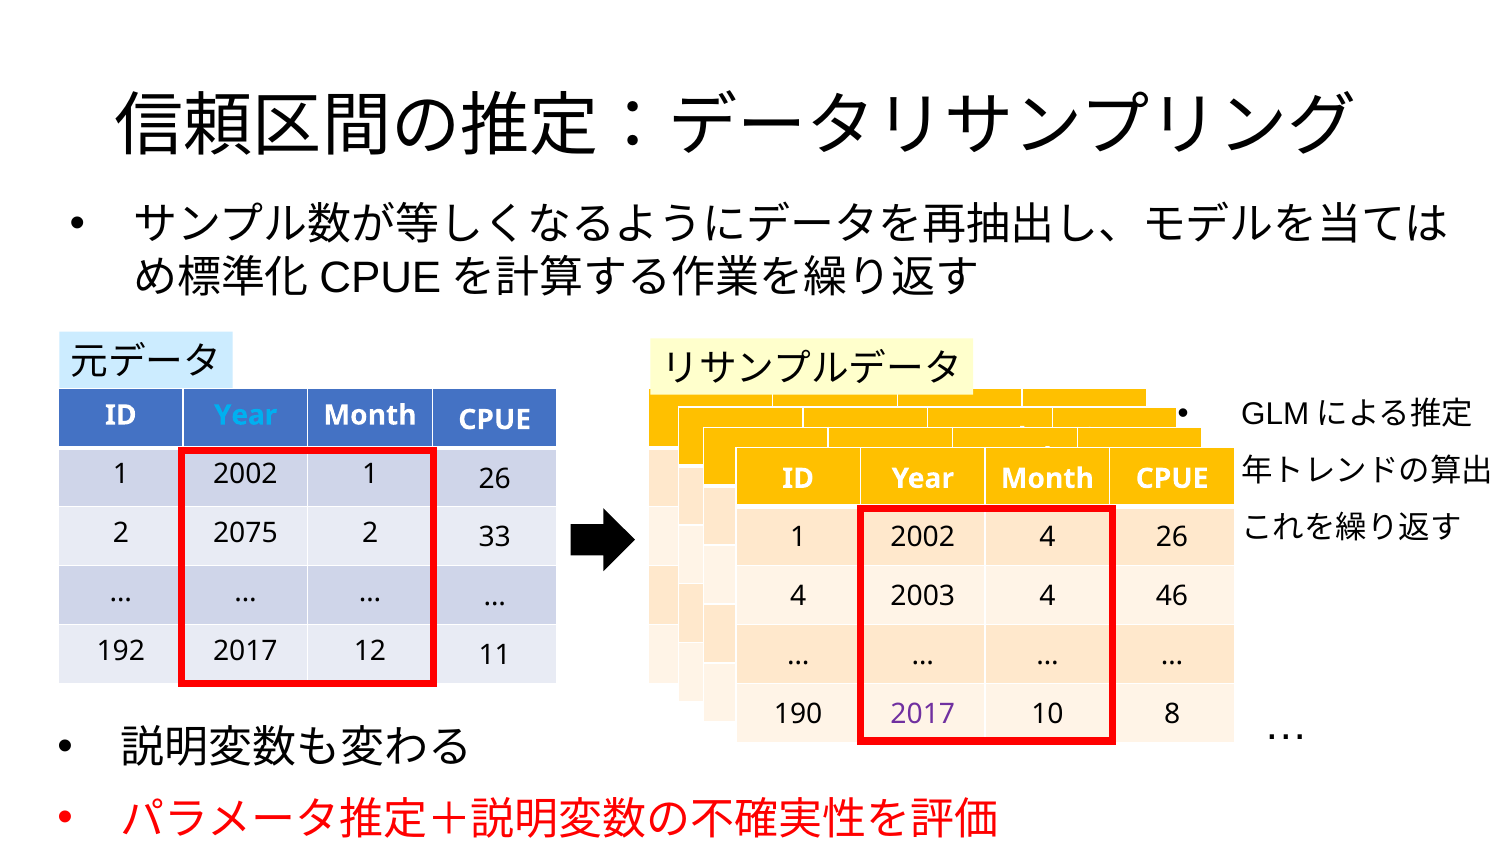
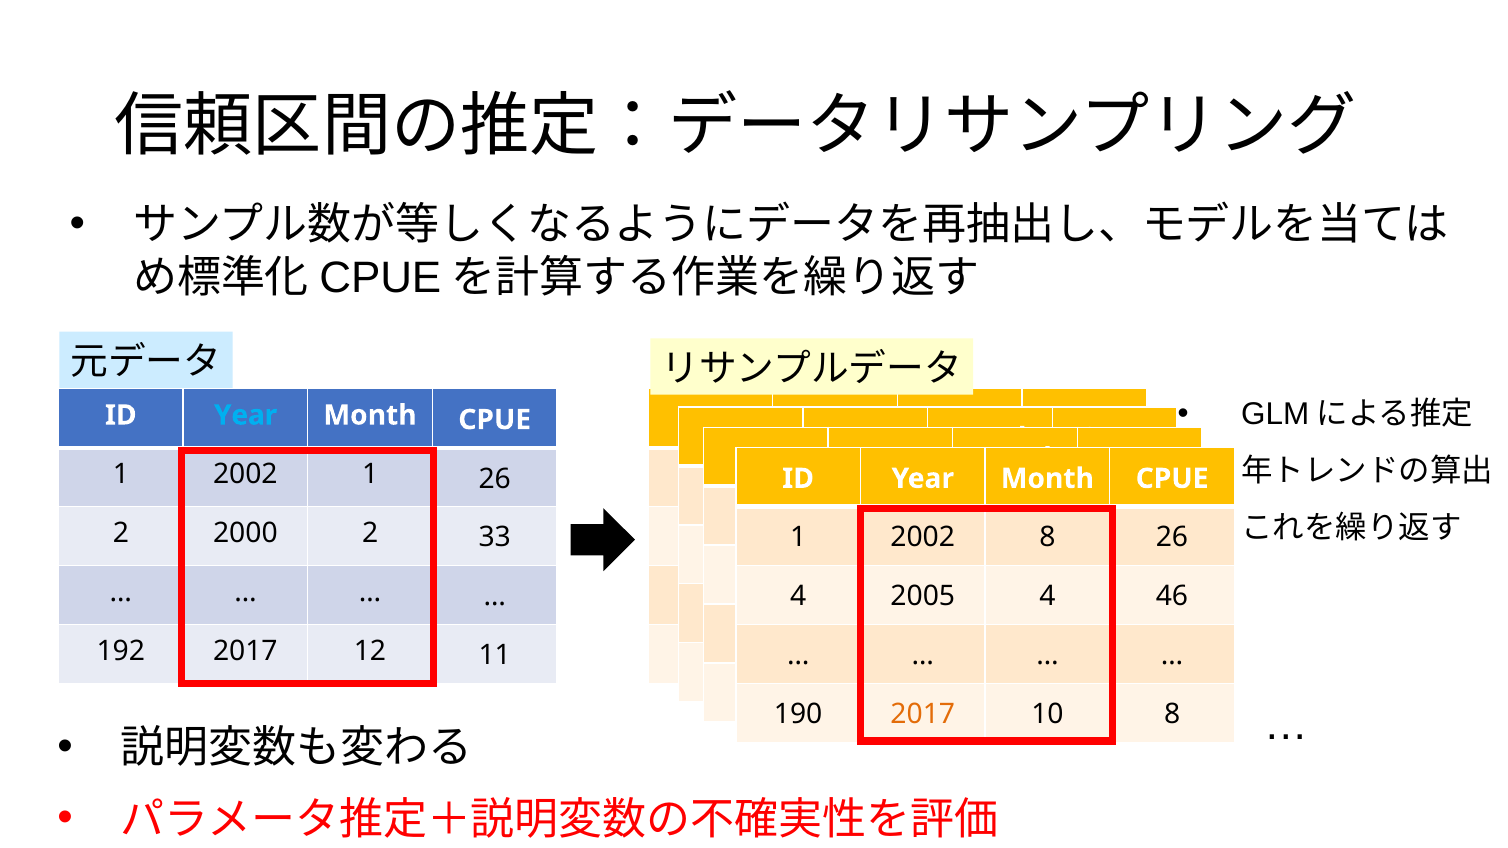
2075: 2075 -> 2000 (245, 533)
2002 4: 4 -> 8 (1048, 538)
2003: 2003 -> 2005 (923, 597)
2017 colour: purple -> orange (923, 715)
